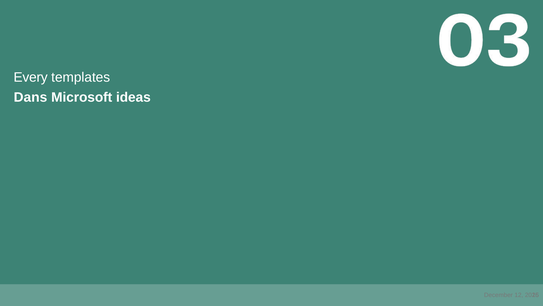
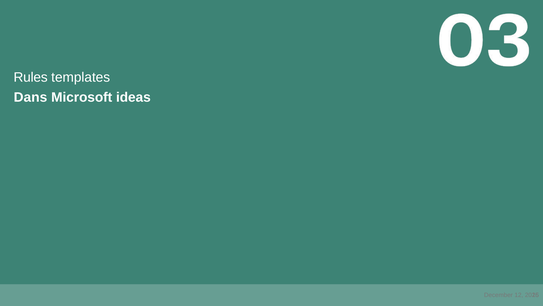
Every: Every -> Rules (31, 77)
